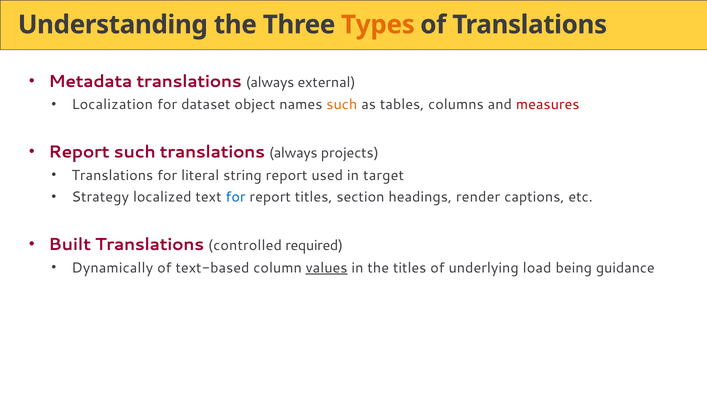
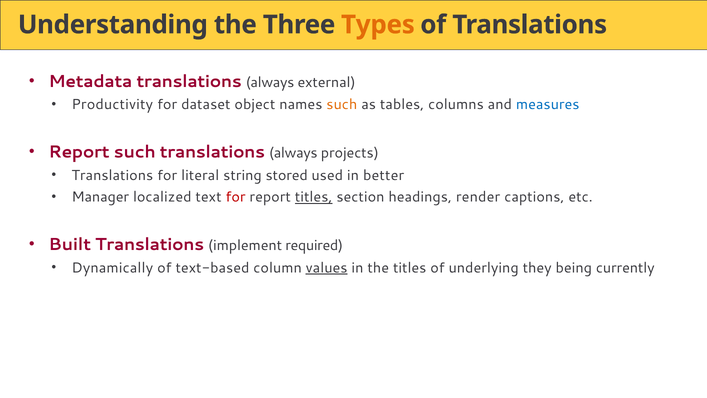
Localization: Localization -> Productivity (112, 105)
measures colour: red -> blue (548, 105)
string report: report -> stored (287, 175)
target: target -> better (384, 175)
Strategy: Strategy -> Manager (100, 197)
for colour: blue -> red (236, 197)
titles underline: none -> present (314, 197)
controlled: controlled -> implement (245, 245)
load: load -> they (537, 268)
guidance: guidance -> currently (625, 268)
